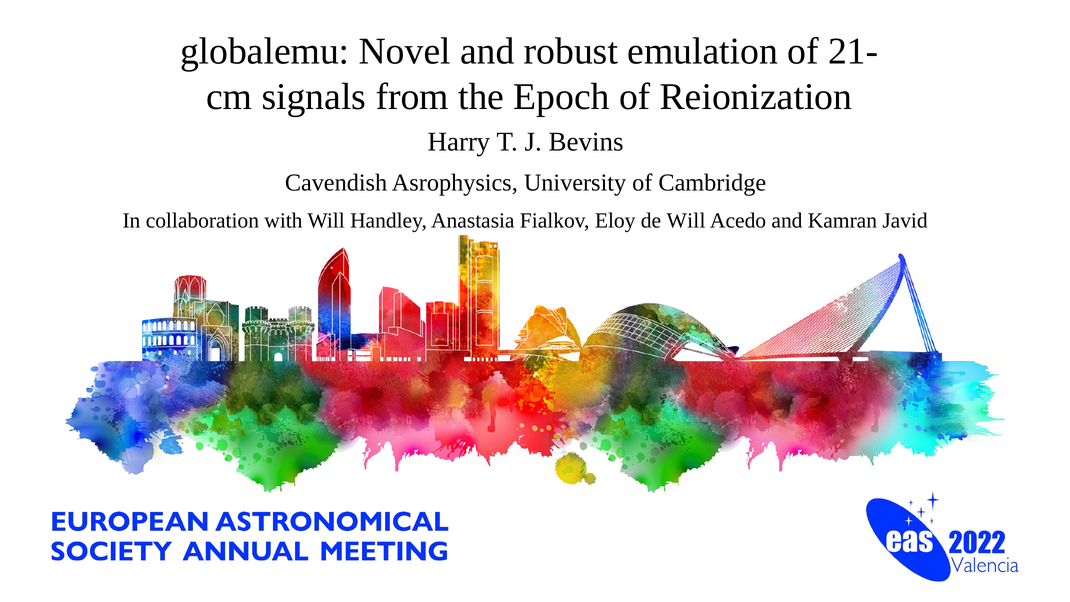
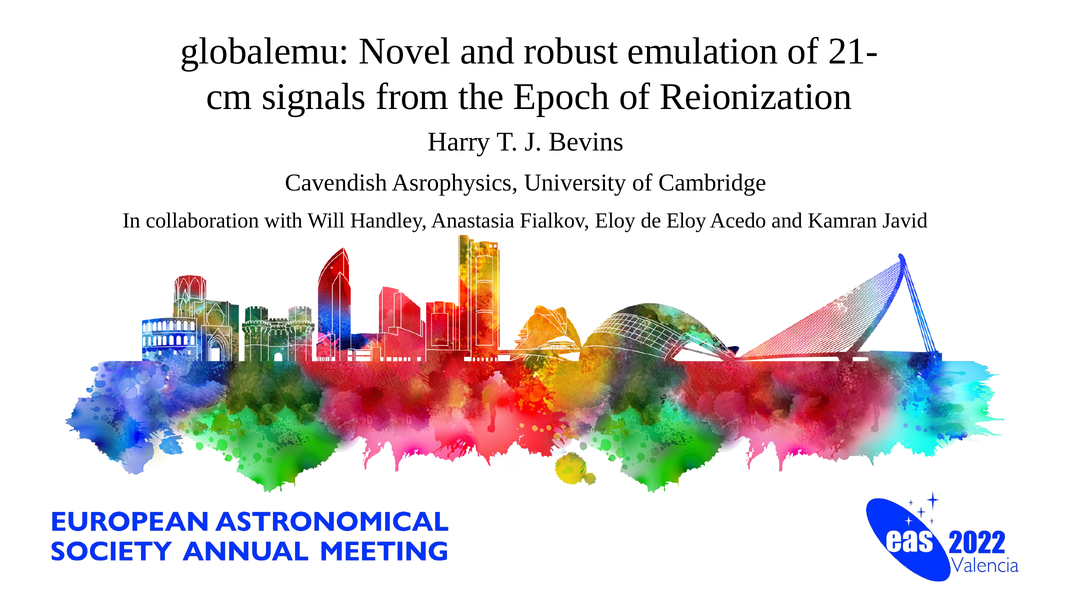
de Will: Will -> Eloy (686, 221)
